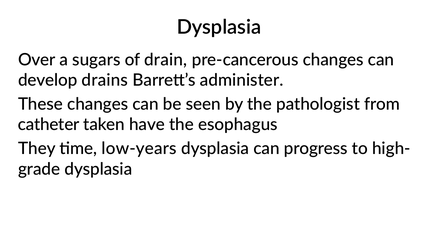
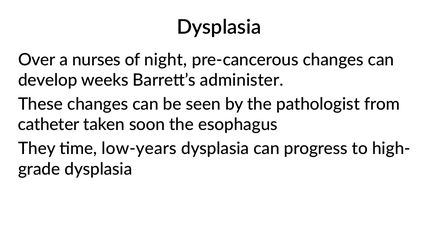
sugars: sugars -> nurses (96, 60)
drain: drain -> night (166, 60)
drains: drains -> weeks (105, 80)
have: have -> soon (147, 125)
